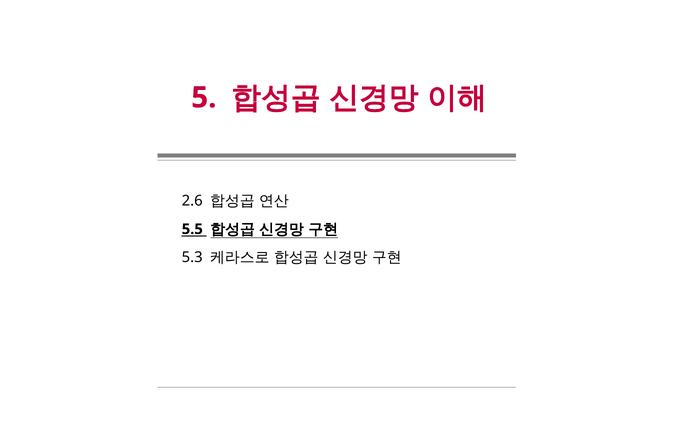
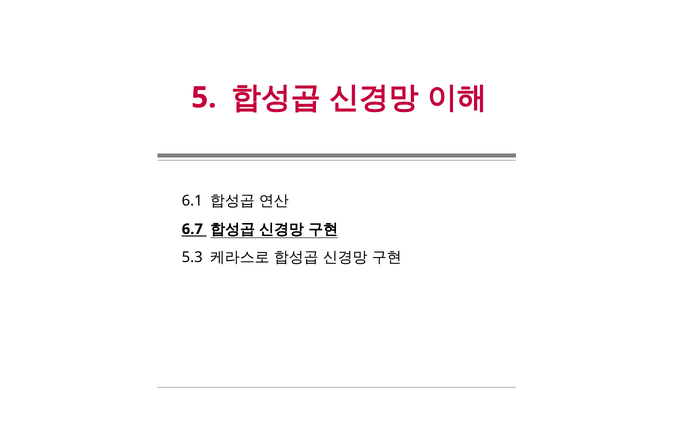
2.6: 2.6 -> 6.1 (192, 201)
5.5: 5.5 -> 6.7 (192, 229)
